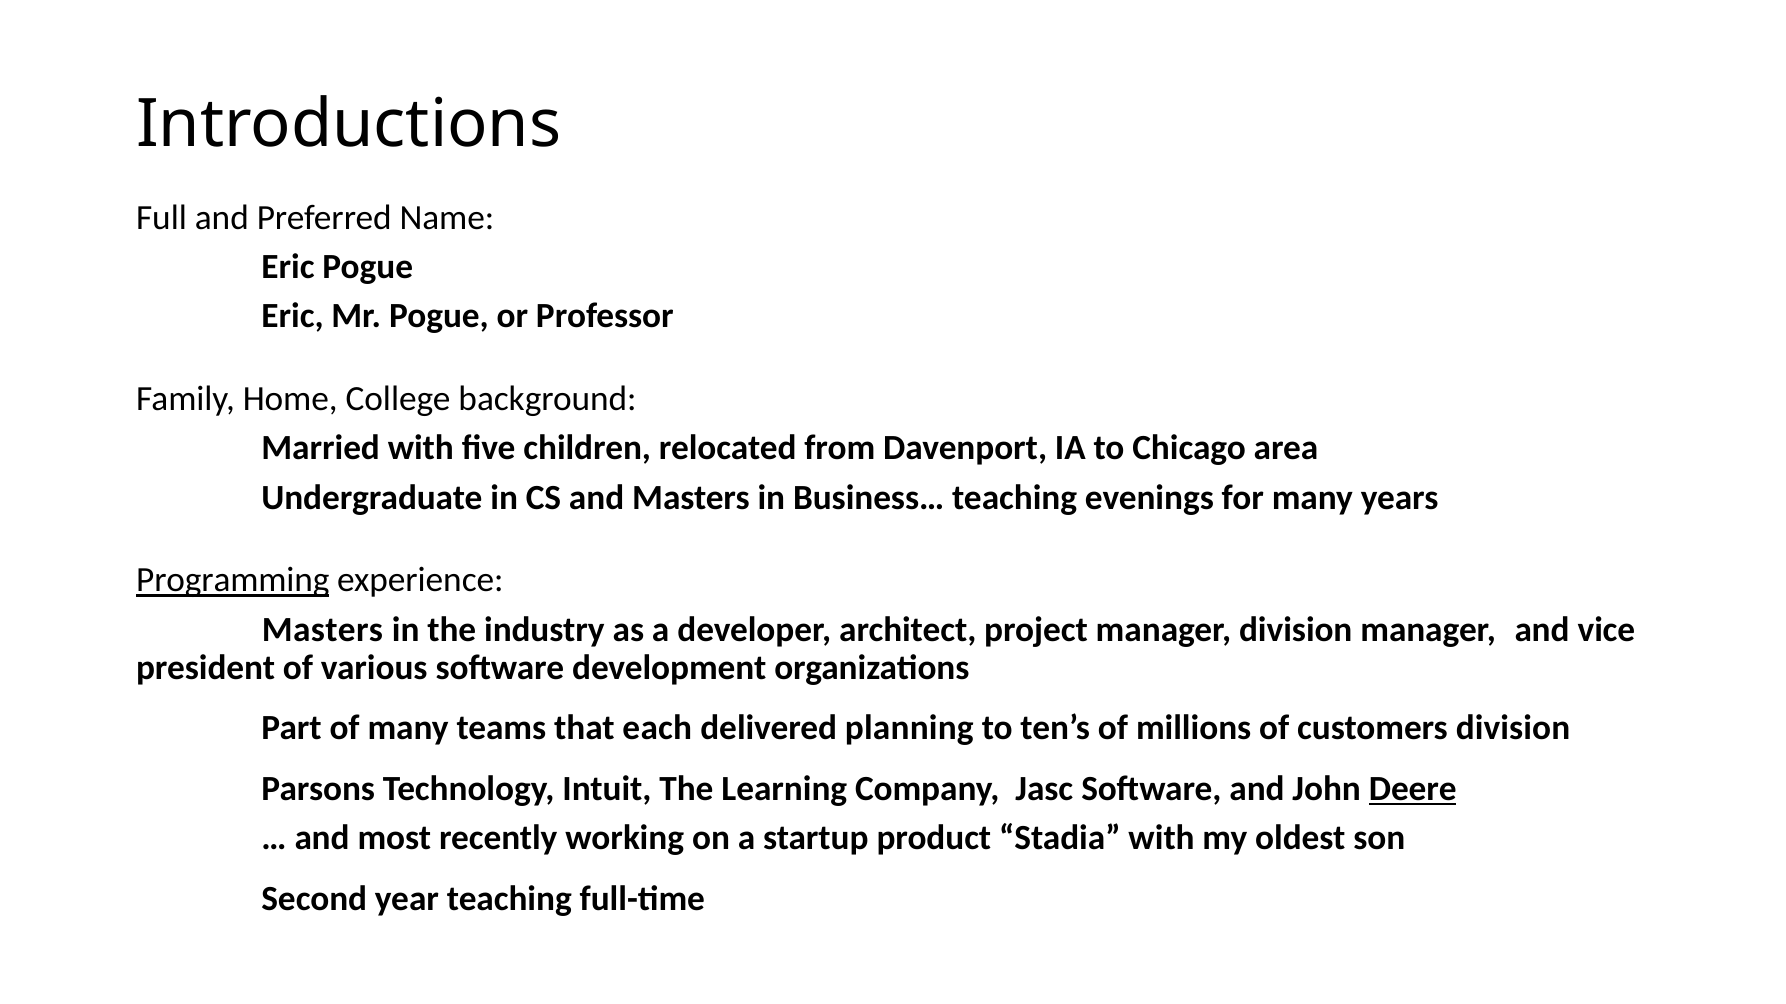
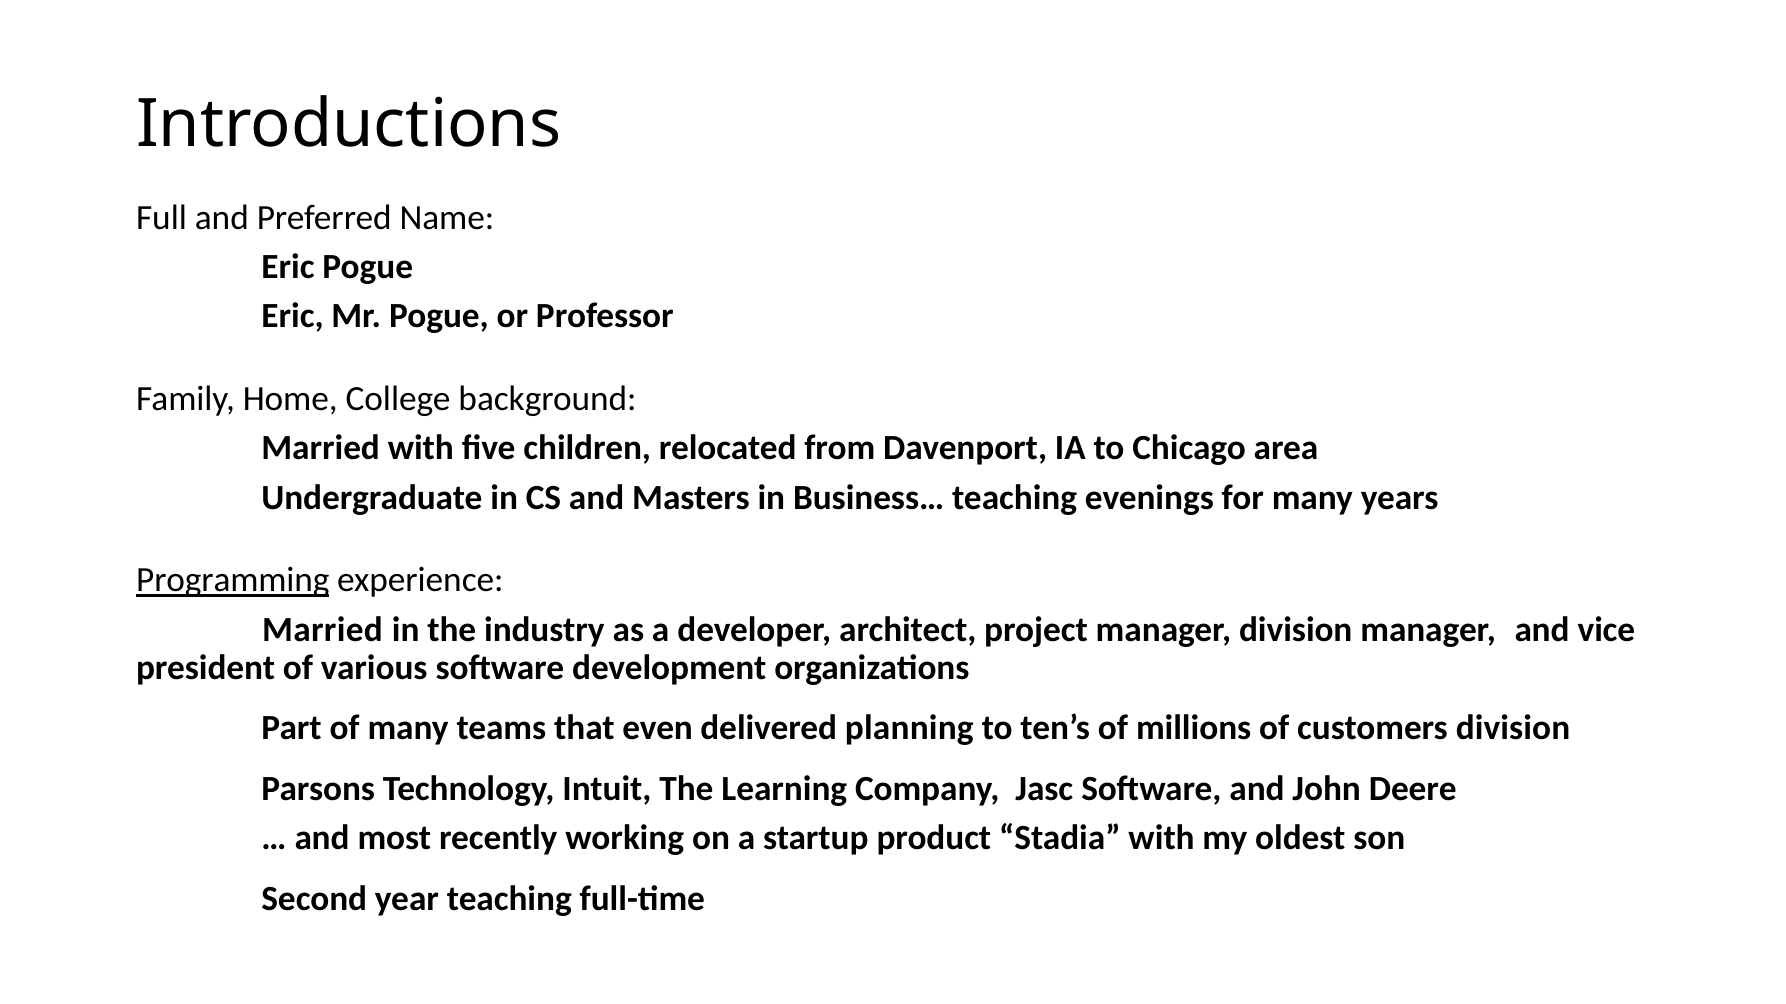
Masters: Masters -> Married (322, 630)
each: each -> even (658, 729)
Deere underline: present -> none (1413, 789)
